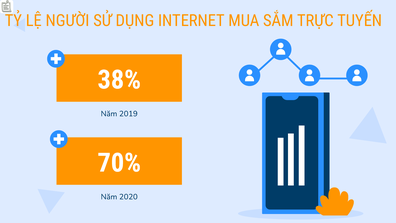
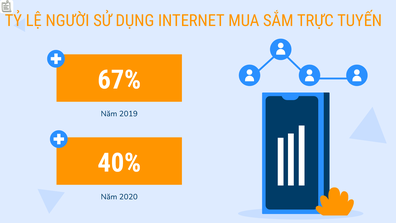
38%: 38% -> 67% (119, 80)
70%: 70% -> 40% (119, 163)
